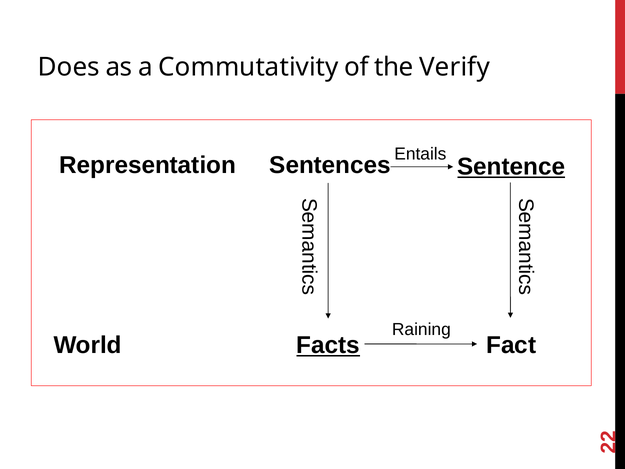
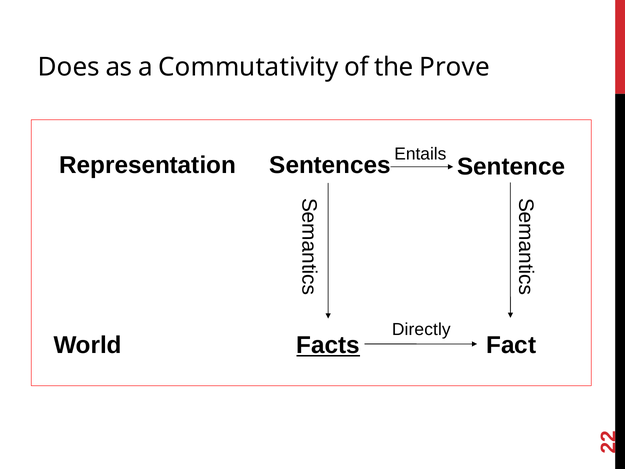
Verify: Verify -> Prove (454, 67)
Sentence underline: present -> none (511, 166)
Raining: Raining -> Directly (421, 329)
